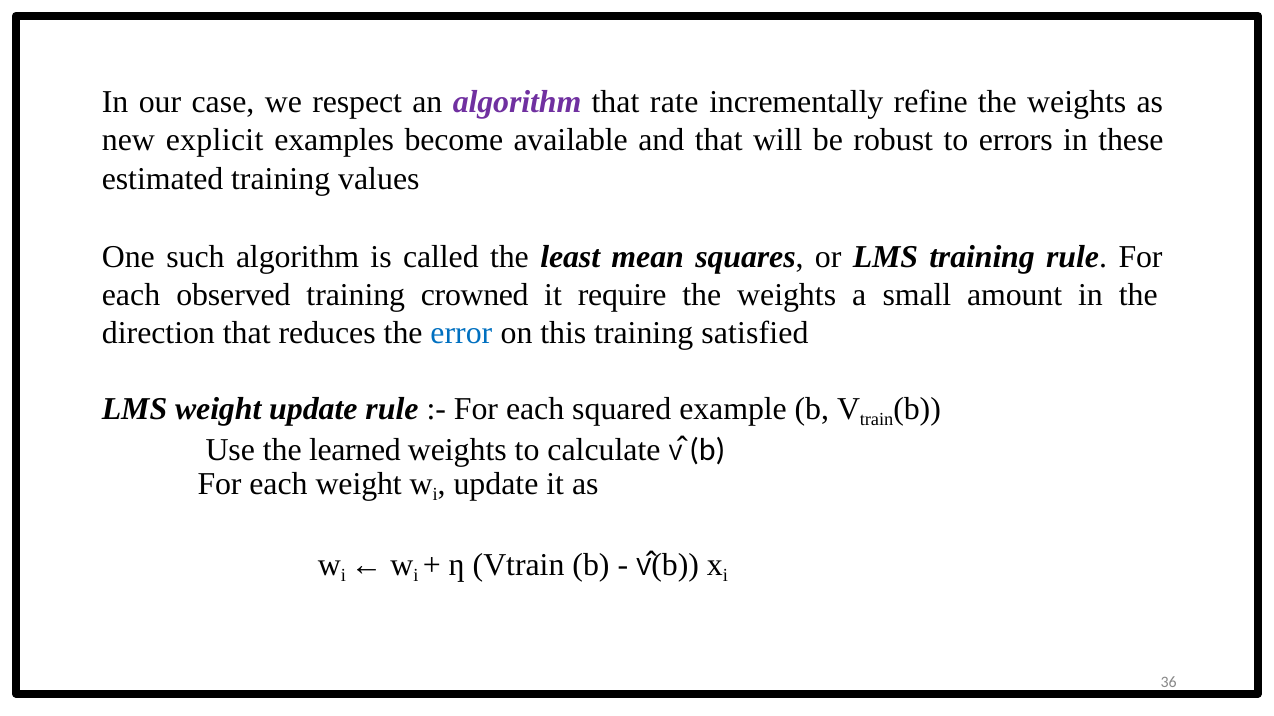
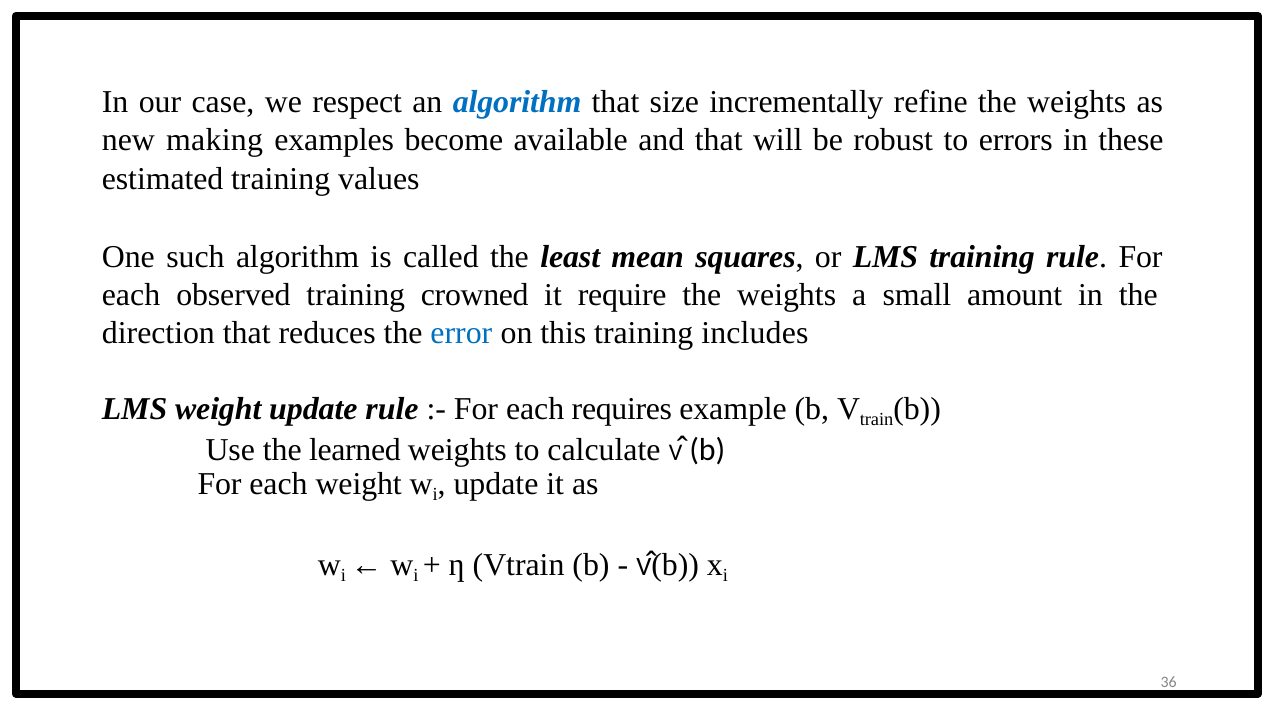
algorithm colour: purple -> blue (517, 102)
rate: rate -> size (674, 102)
explicit: explicit -> making (215, 141)
satisfied: satisfied -> includes (755, 333)
squared: squared -> requires (622, 409)
